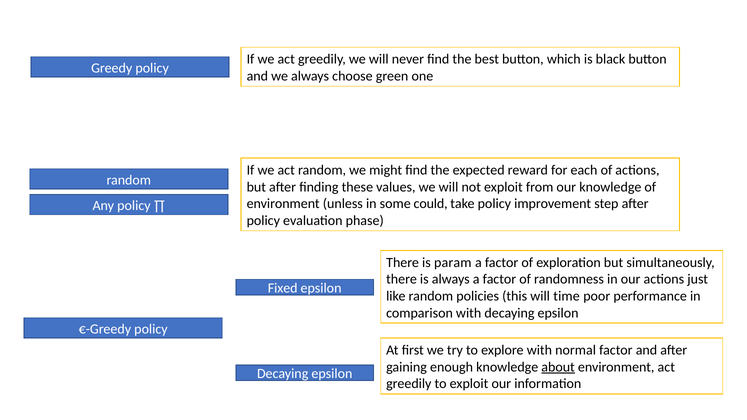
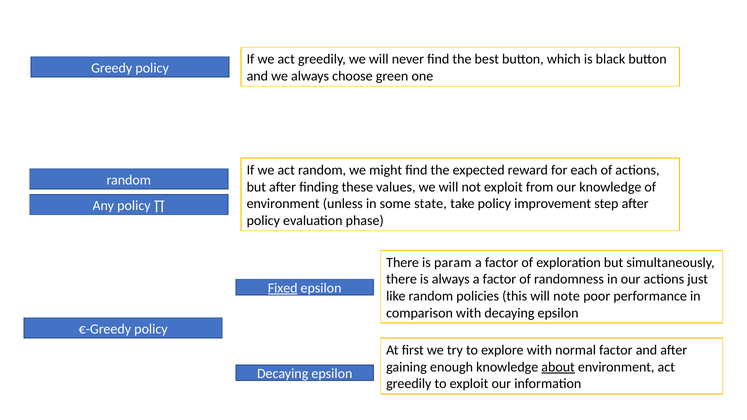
could: could -> state (430, 204)
Fixed underline: none -> present (283, 288)
time: time -> note (567, 296)
